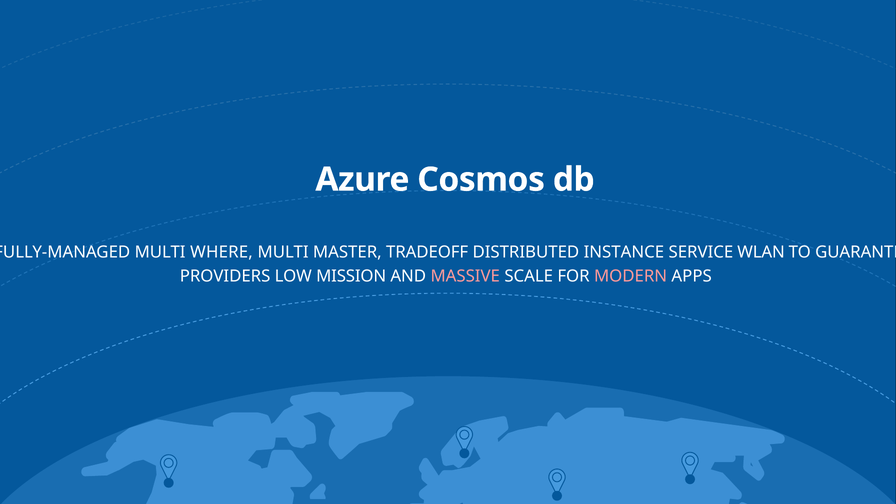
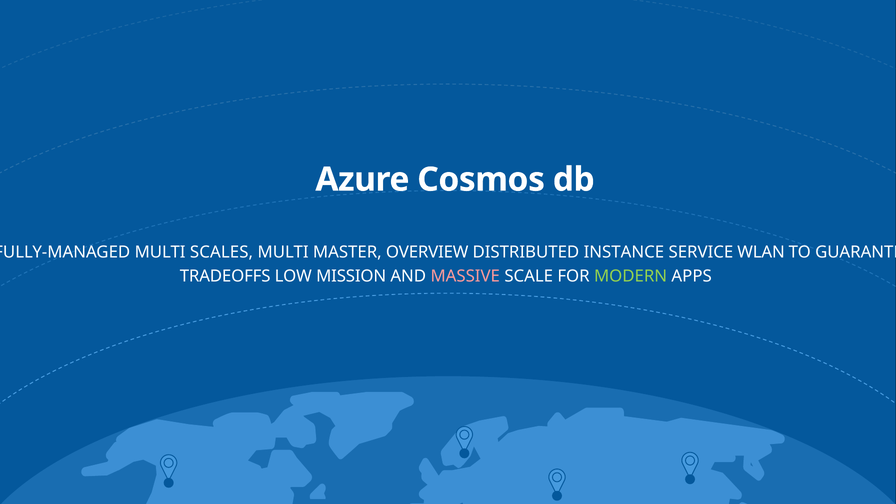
WHERE: WHERE -> SCALES (222, 252)
TRADEOFF: TRADEOFF -> OVERVIEW (427, 252)
PROVIDERS: PROVIDERS -> TRADEOFFS (225, 276)
MODERN colour: pink -> light green (631, 276)
